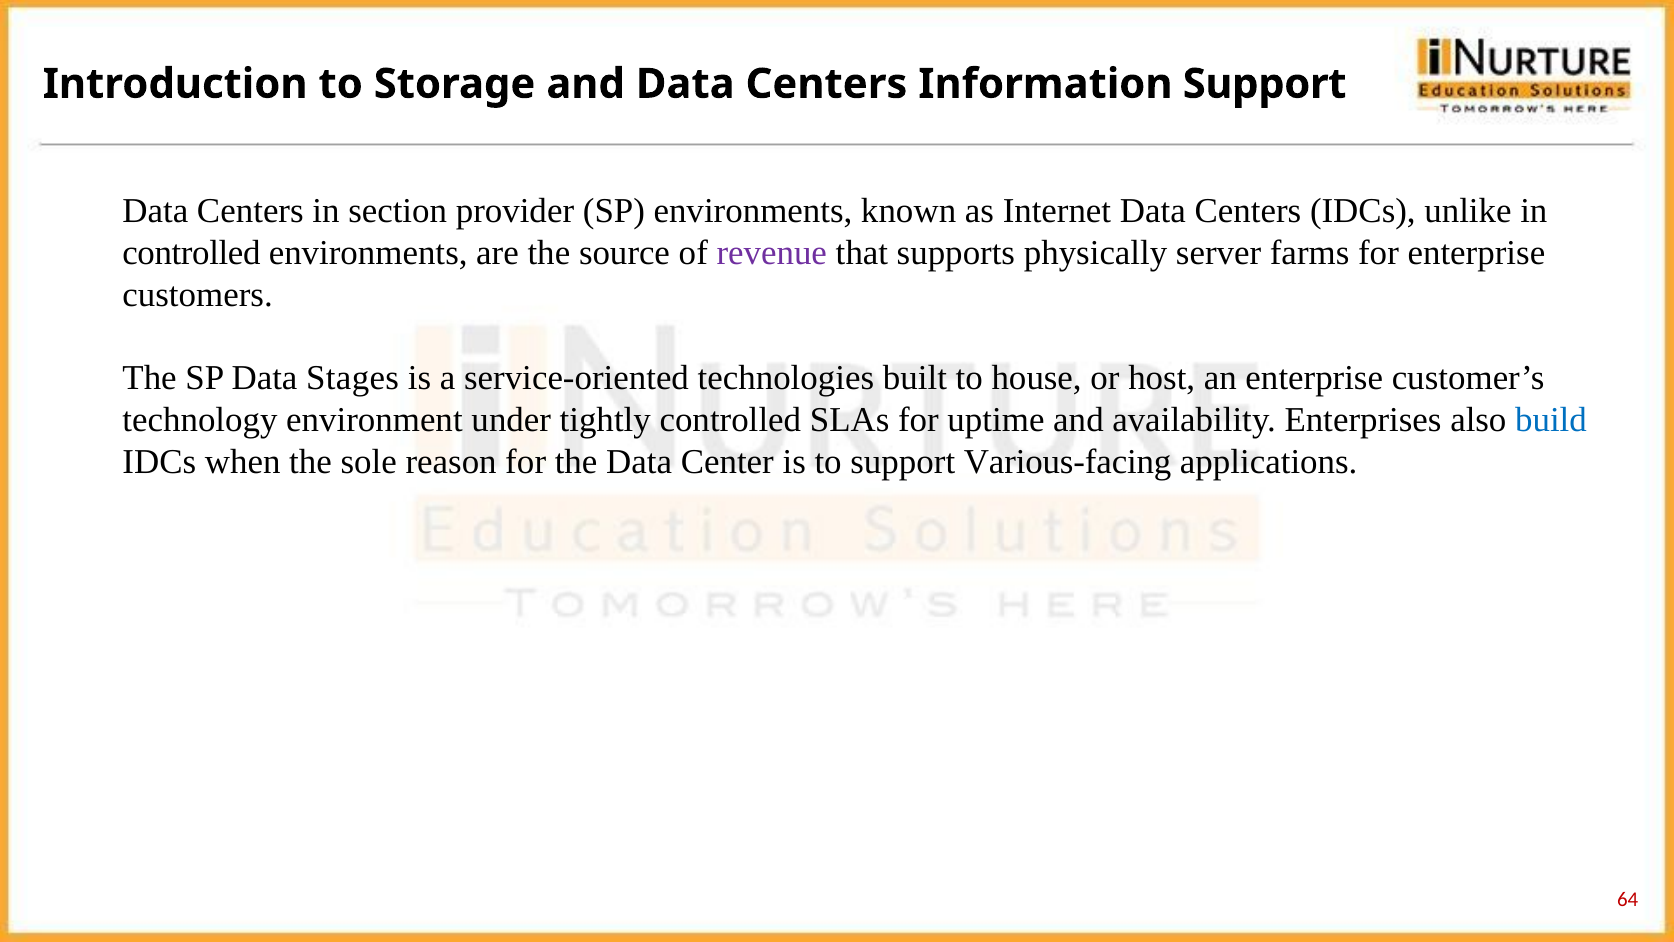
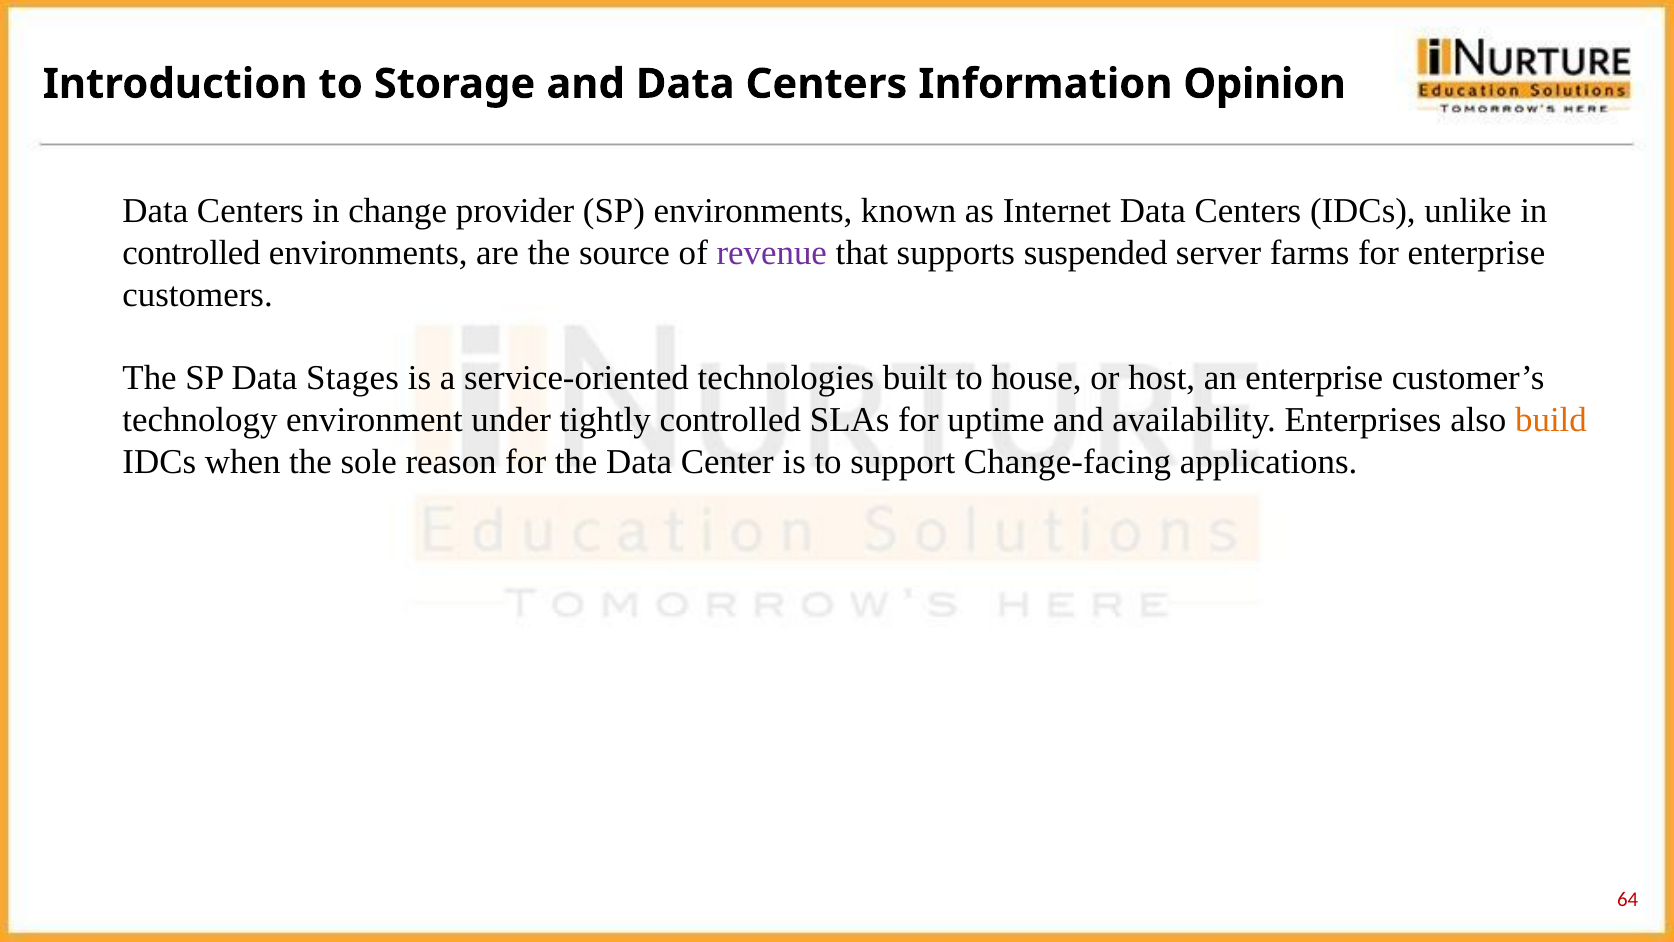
Information Support: Support -> Opinion (1265, 84)
section: section -> change (398, 211)
physically: physically -> suspended (1096, 253)
build colour: blue -> orange (1551, 420)
Various-facing: Various-facing -> Change-facing (1067, 462)
